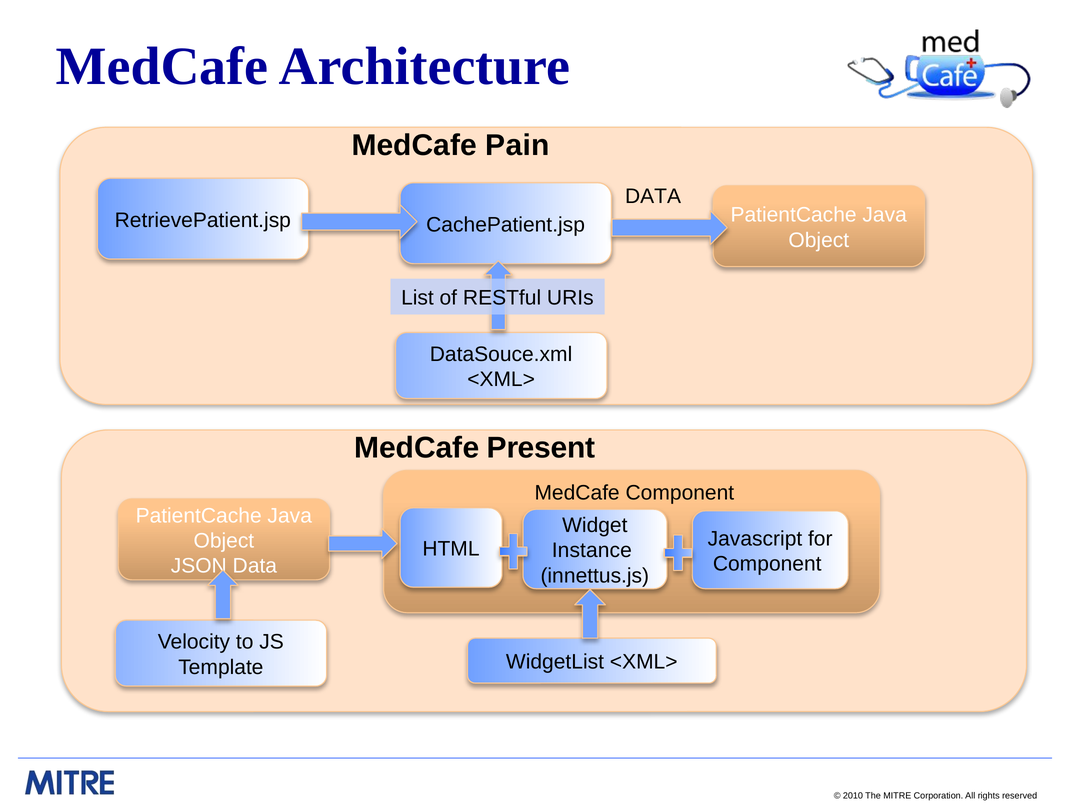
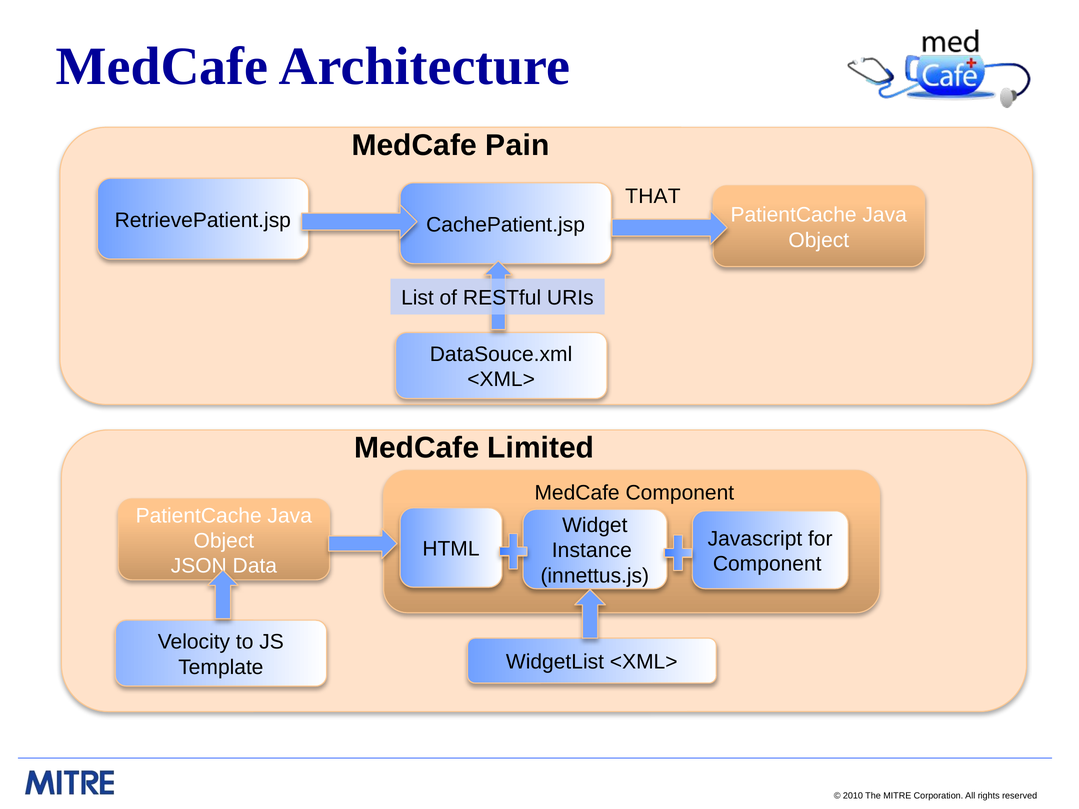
DATA: DATA -> THAT (653, 196)
Present: Present -> Limited (541, 448)
